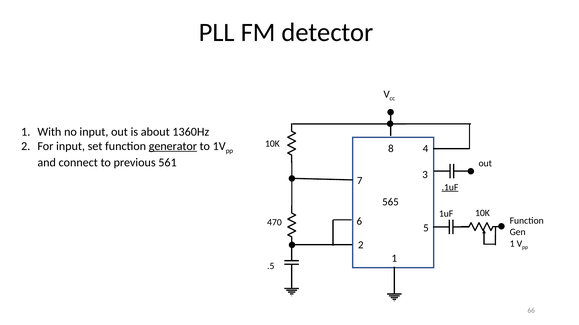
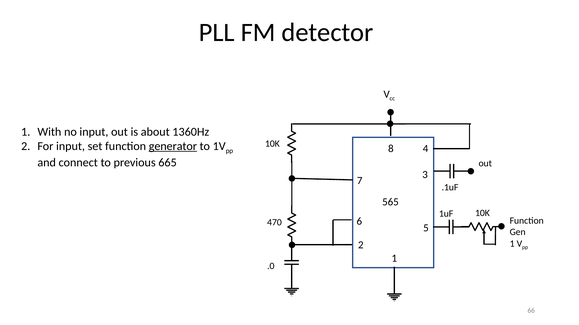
561: 561 -> 665 (168, 163)
.1uF underline: present -> none (450, 188)
.5: .5 -> .0 (271, 266)
